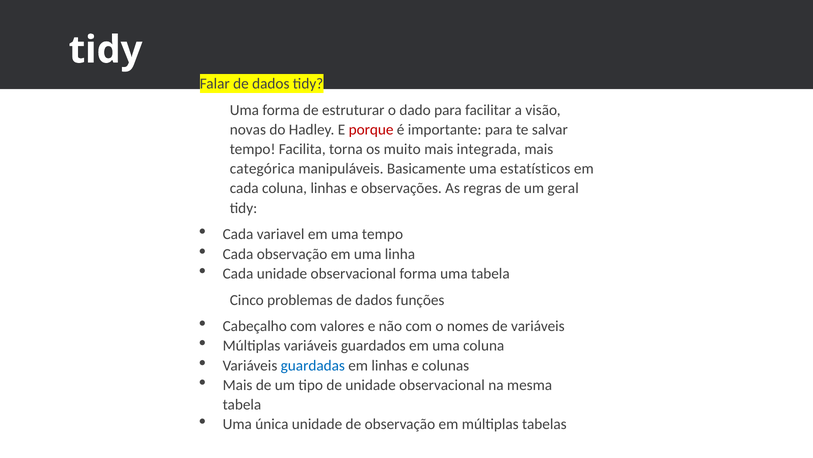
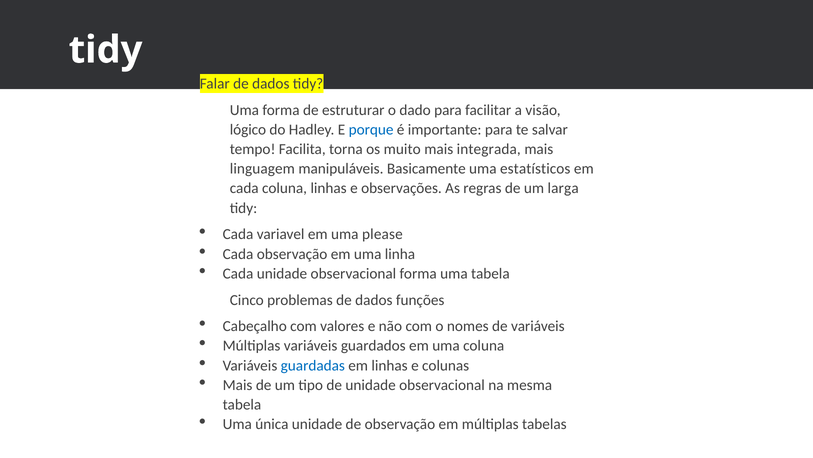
novas: novas -> lógico (248, 129)
porque colour: red -> blue (371, 129)
categórica: categórica -> linguagem (262, 169)
geral: geral -> larga (563, 188)
uma tempo: tempo -> please (382, 234)
